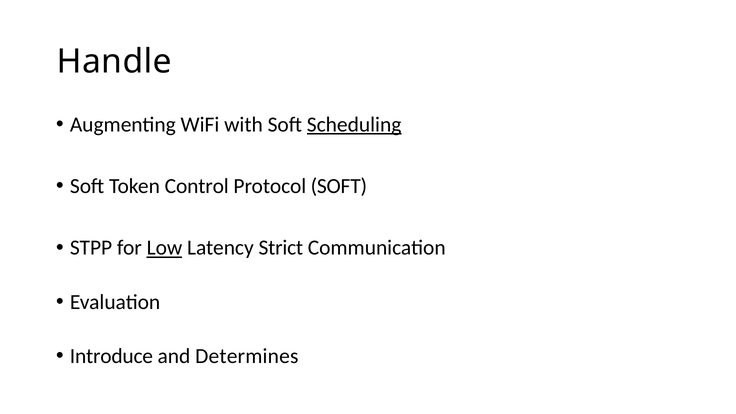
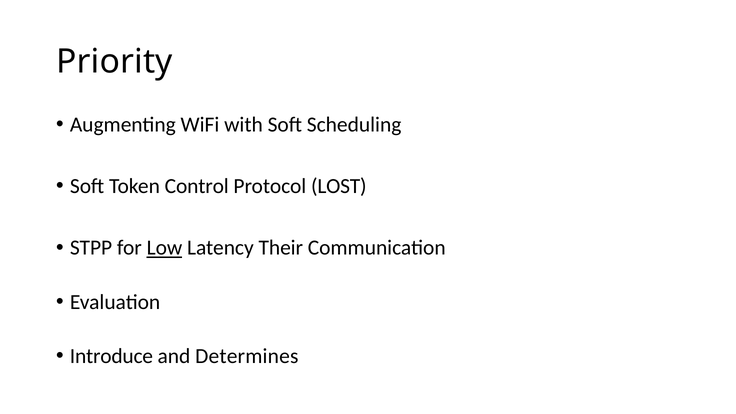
Handle: Handle -> Priority (114, 62)
Scheduling underline: present -> none (354, 124)
Protocol SOFT: SOFT -> LOST (339, 186)
Strict: Strict -> Their (281, 248)
